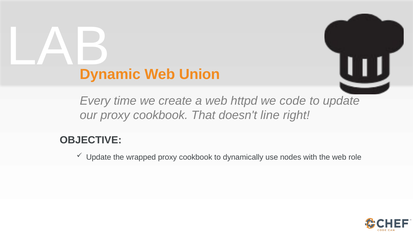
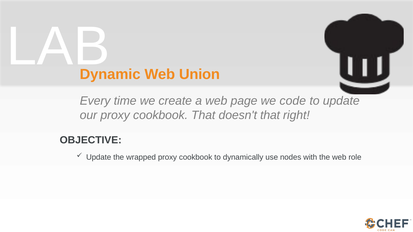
httpd: httpd -> page (244, 101)
doesn't line: line -> that (270, 115)
